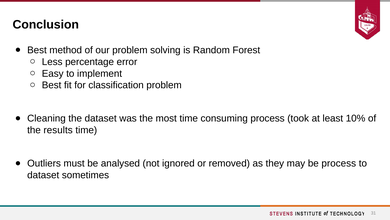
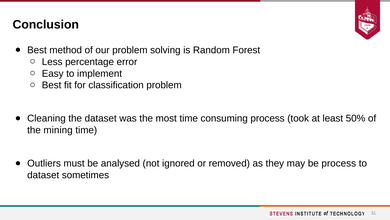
10%: 10% -> 50% (356, 118)
results: results -> mining (58, 130)
